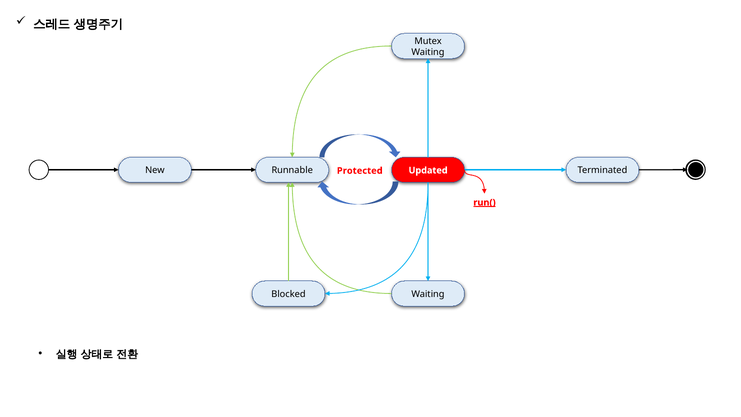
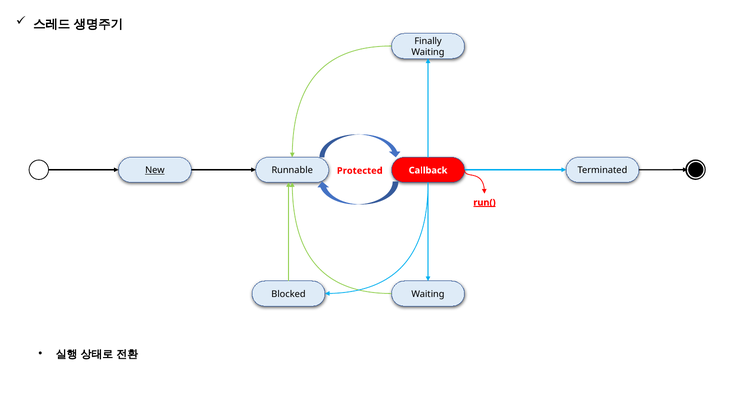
Mutex: Mutex -> Finally (428, 41)
New underline: none -> present (155, 170)
Updated: Updated -> Callback (428, 170)
